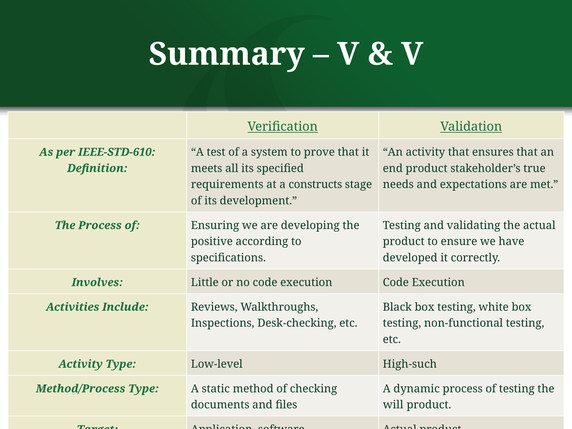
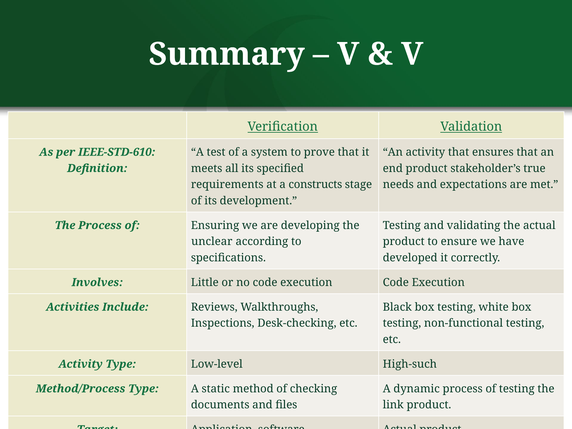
positive: positive -> unclear (212, 242)
will: will -> link (393, 405)
